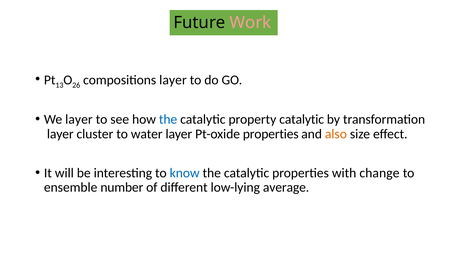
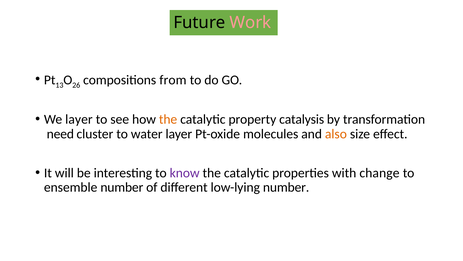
compositions layer: layer -> from (173, 80)
the colour: blue -> orange (168, 119)
property catalytic: catalytic -> catalysis (302, 119)
layer: layer -> need (60, 134)
Pt-oxide properties: properties -> molecules (271, 134)
know colour: blue -> purple (185, 173)
low-lying average: average -> number (286, 187)
